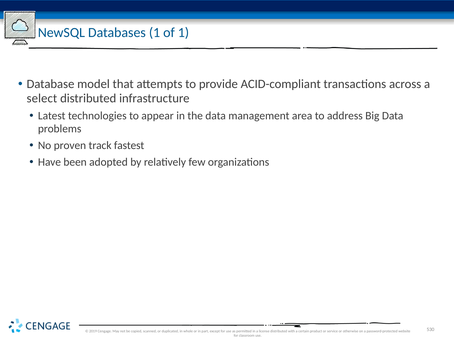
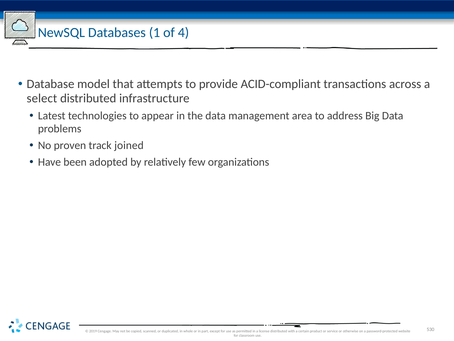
of 1: 1 -> 4 (183, 32)
fastest: fastest -> joined (129, 145)
